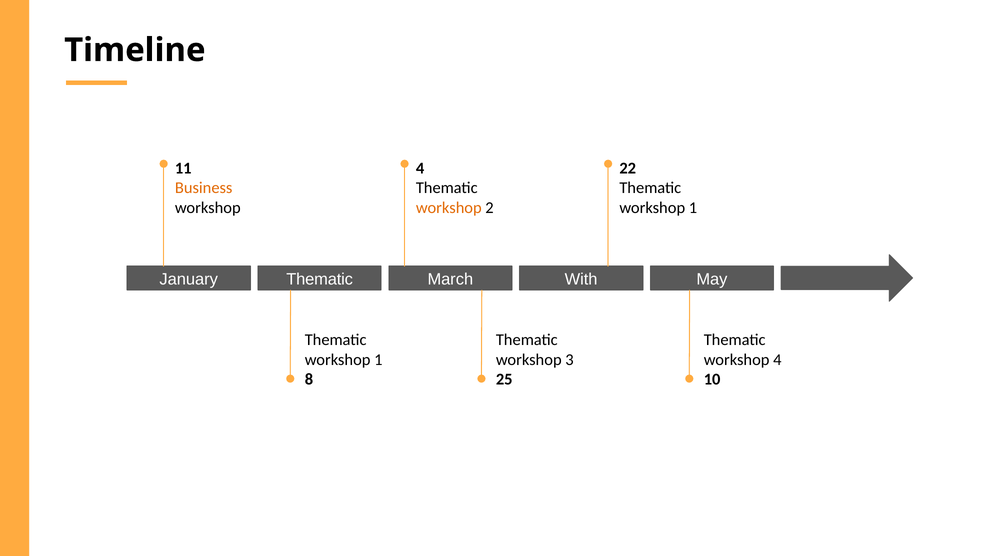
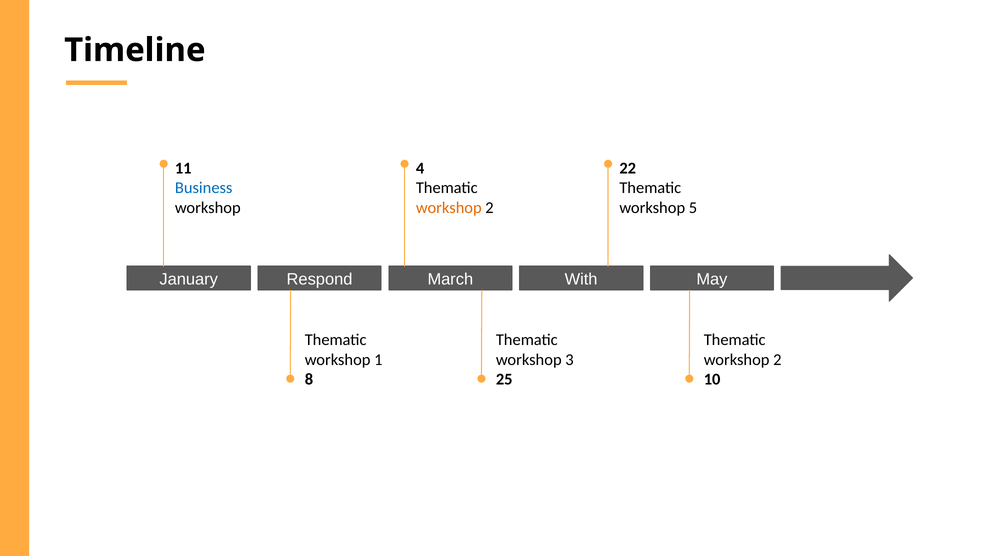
Business colour: orange -> blue (204, 188)
1: 1 -> 5 (693, 208)
Thematic: Thematic -> Respond (320, 279)
4: 4 -> 2 (777, 360)
